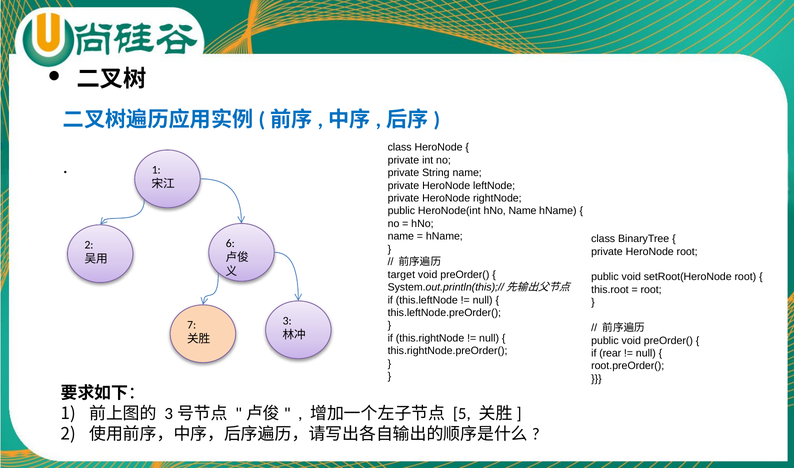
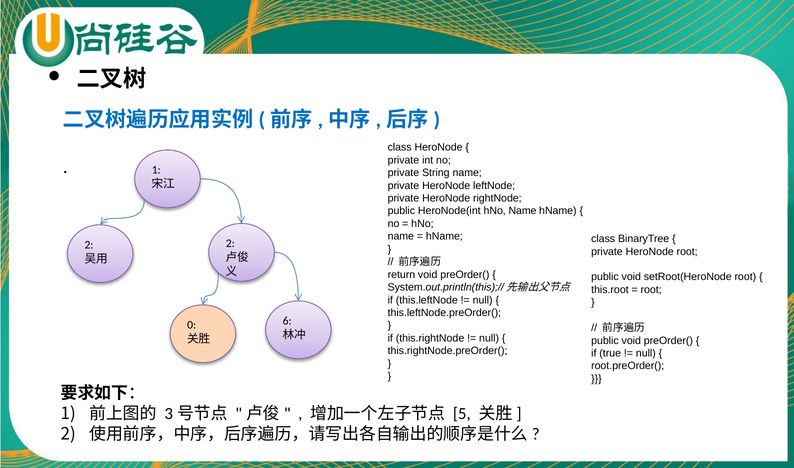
6: 6 -> 2 (230, 243)
target: target -> return (401, 274)
3: 3 -> 6 (287, 321)
7: 7 -> 0 (192, 324)
rear: rear -> true (610, 353)
